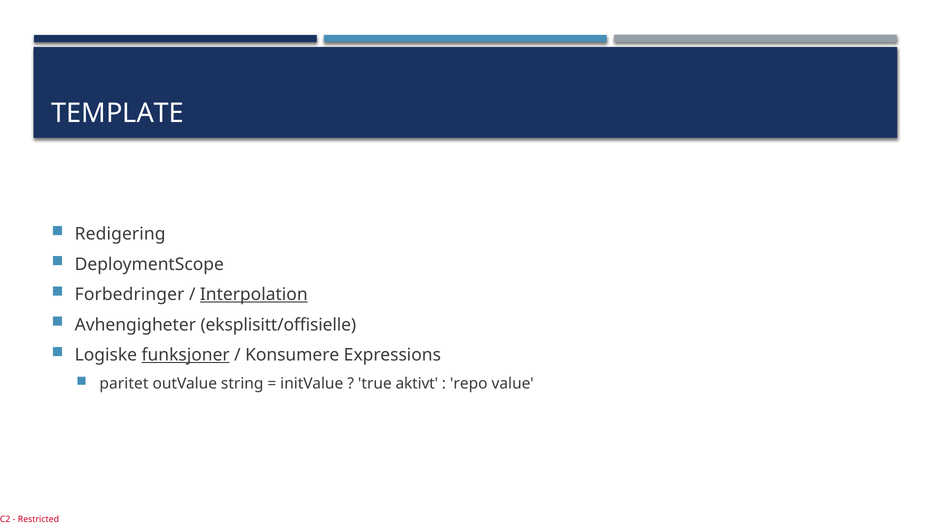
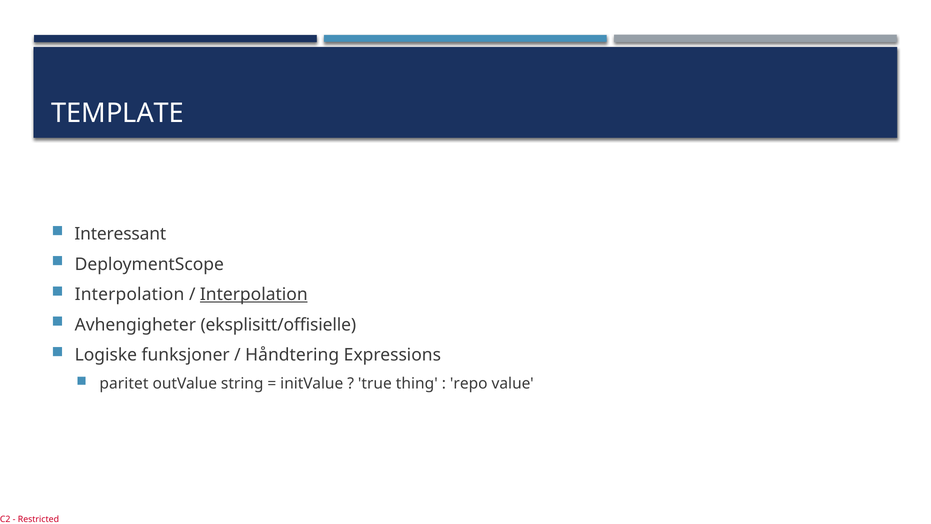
Redigering: Redigering -> Interessant (120, 234)
Forbedringer: Forbedringer -> Interpolation (130, 294)
funksjoner underline: present -> none (186, 355)
Konsumere: Konsumere -> Håndtering (292, 355)
aktivt: aktivt -> thing (417, 383)
